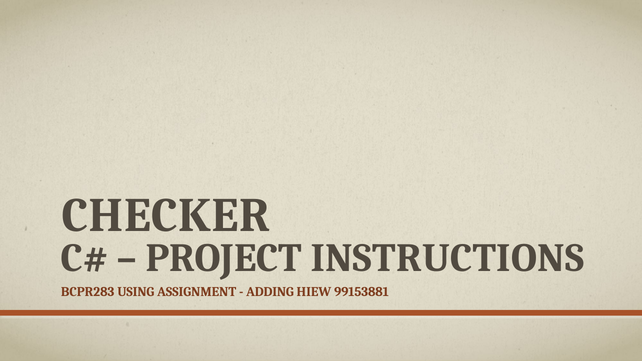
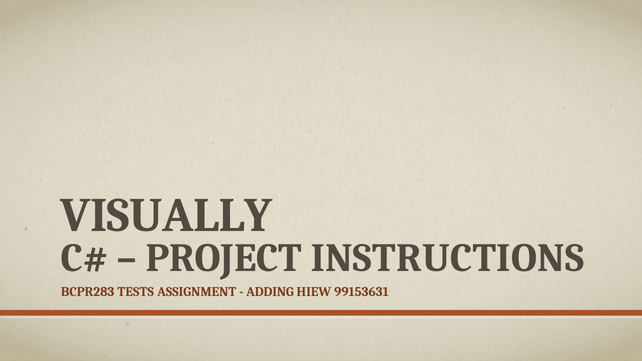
CHECKER: CHECKER -> VISUALLY (166, 216)
USING: USING -> TESTS (136, 292)
99153881: 99153881 -> 99153631 (361, 292)
